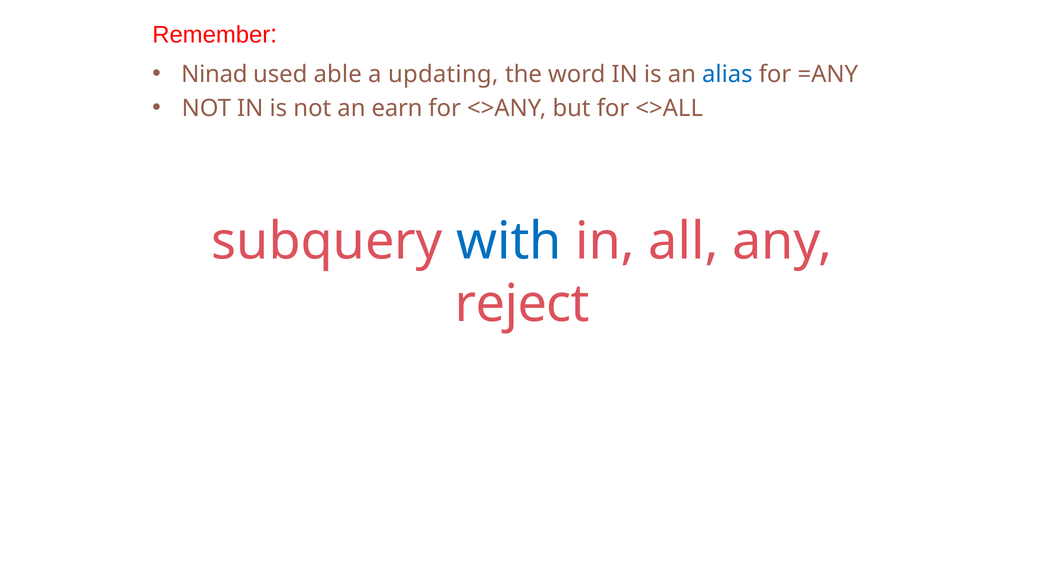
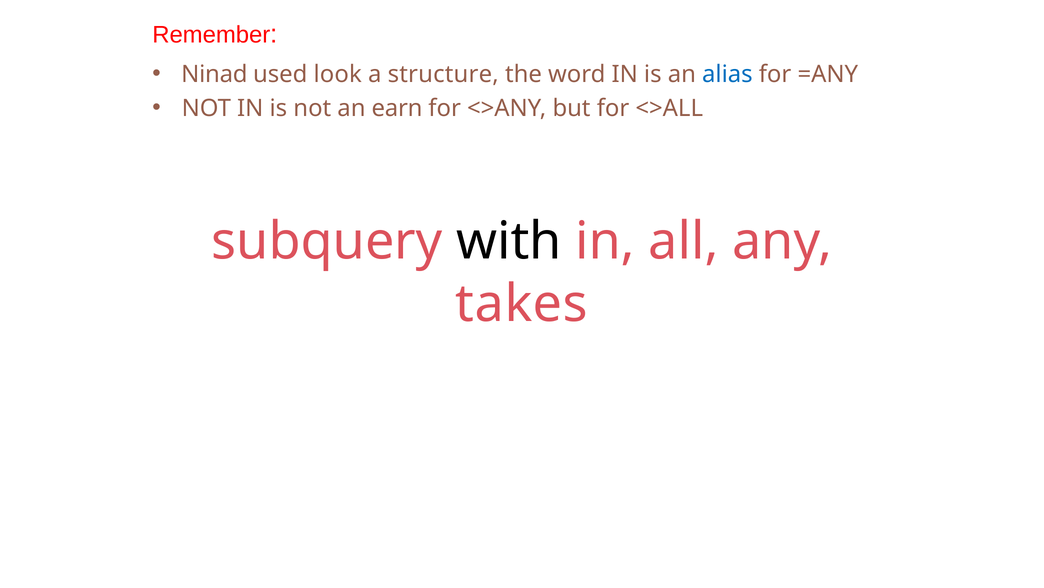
able: able -> look (338, 74)
updating: updating -> structure (443, 74)
with colour: blue -> black (509, 241)
reject: reject -> takes (522, 304)
